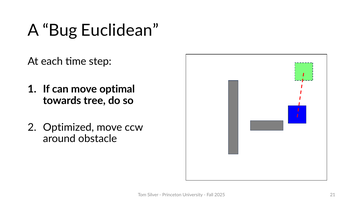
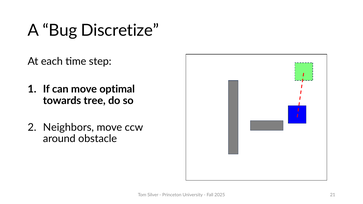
Euclidean: Euclidean -> Discretize (120, 30)
Optimized: Optimized -> Neighbors (68, 127)
